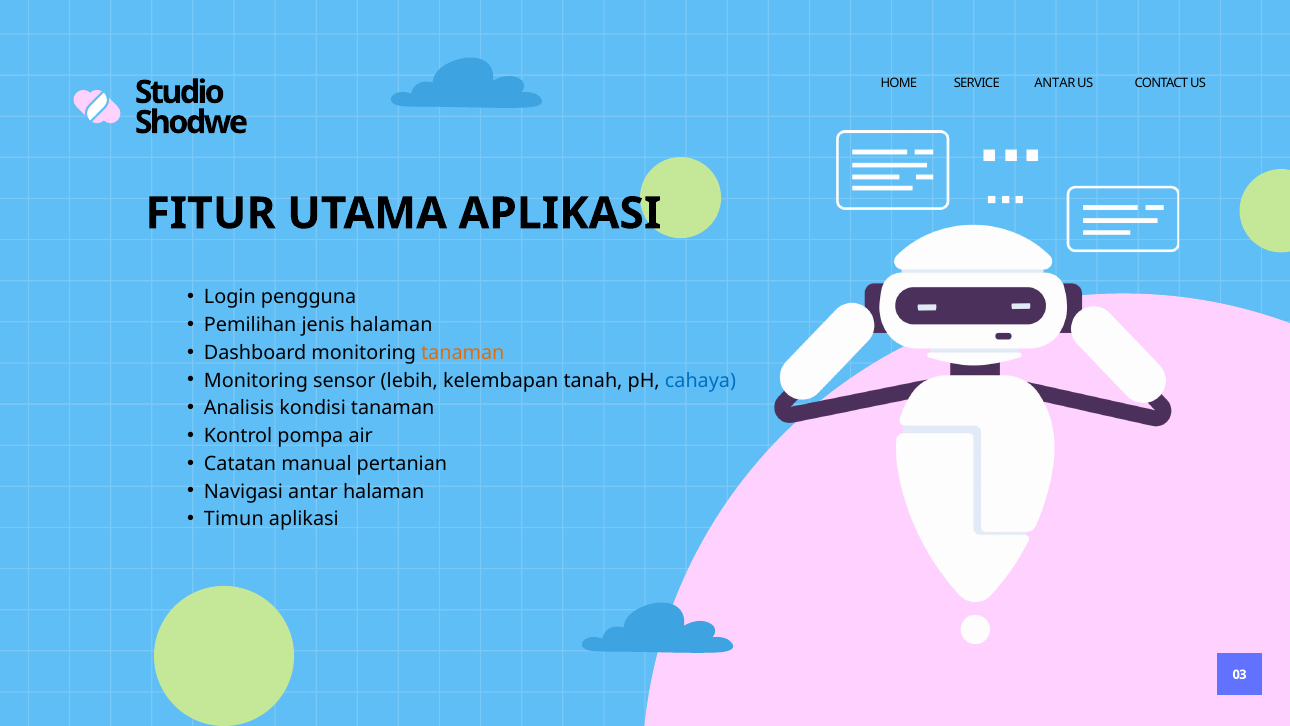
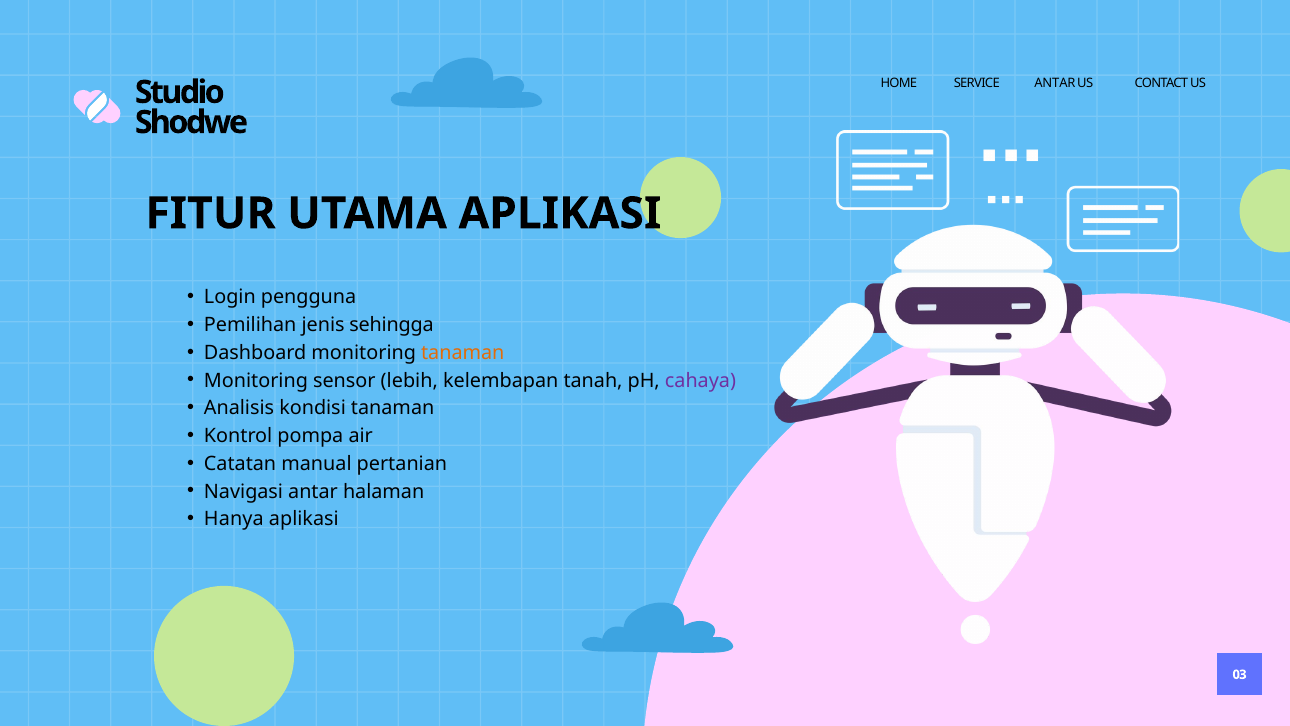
jenis halaman: halaman -> sehingga (392, 325)
cahaya colour: blue -> purple (700, 380)
Timun: Timun -> Hanya (234, 519)
